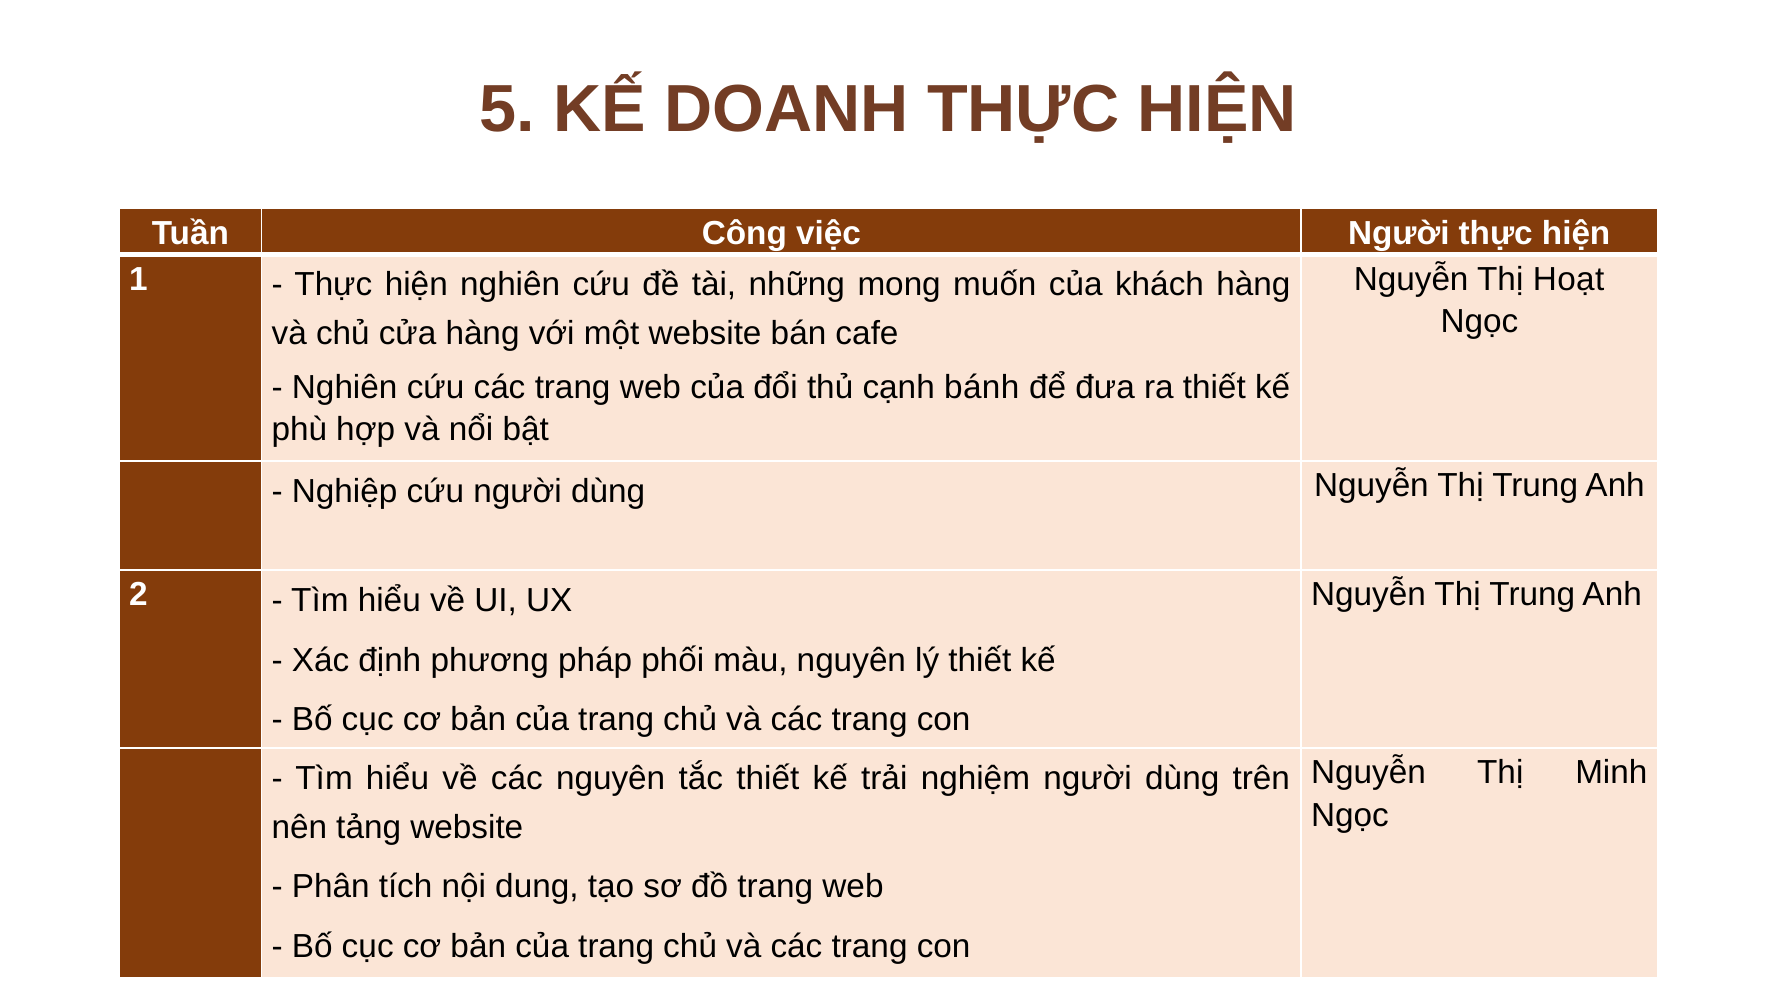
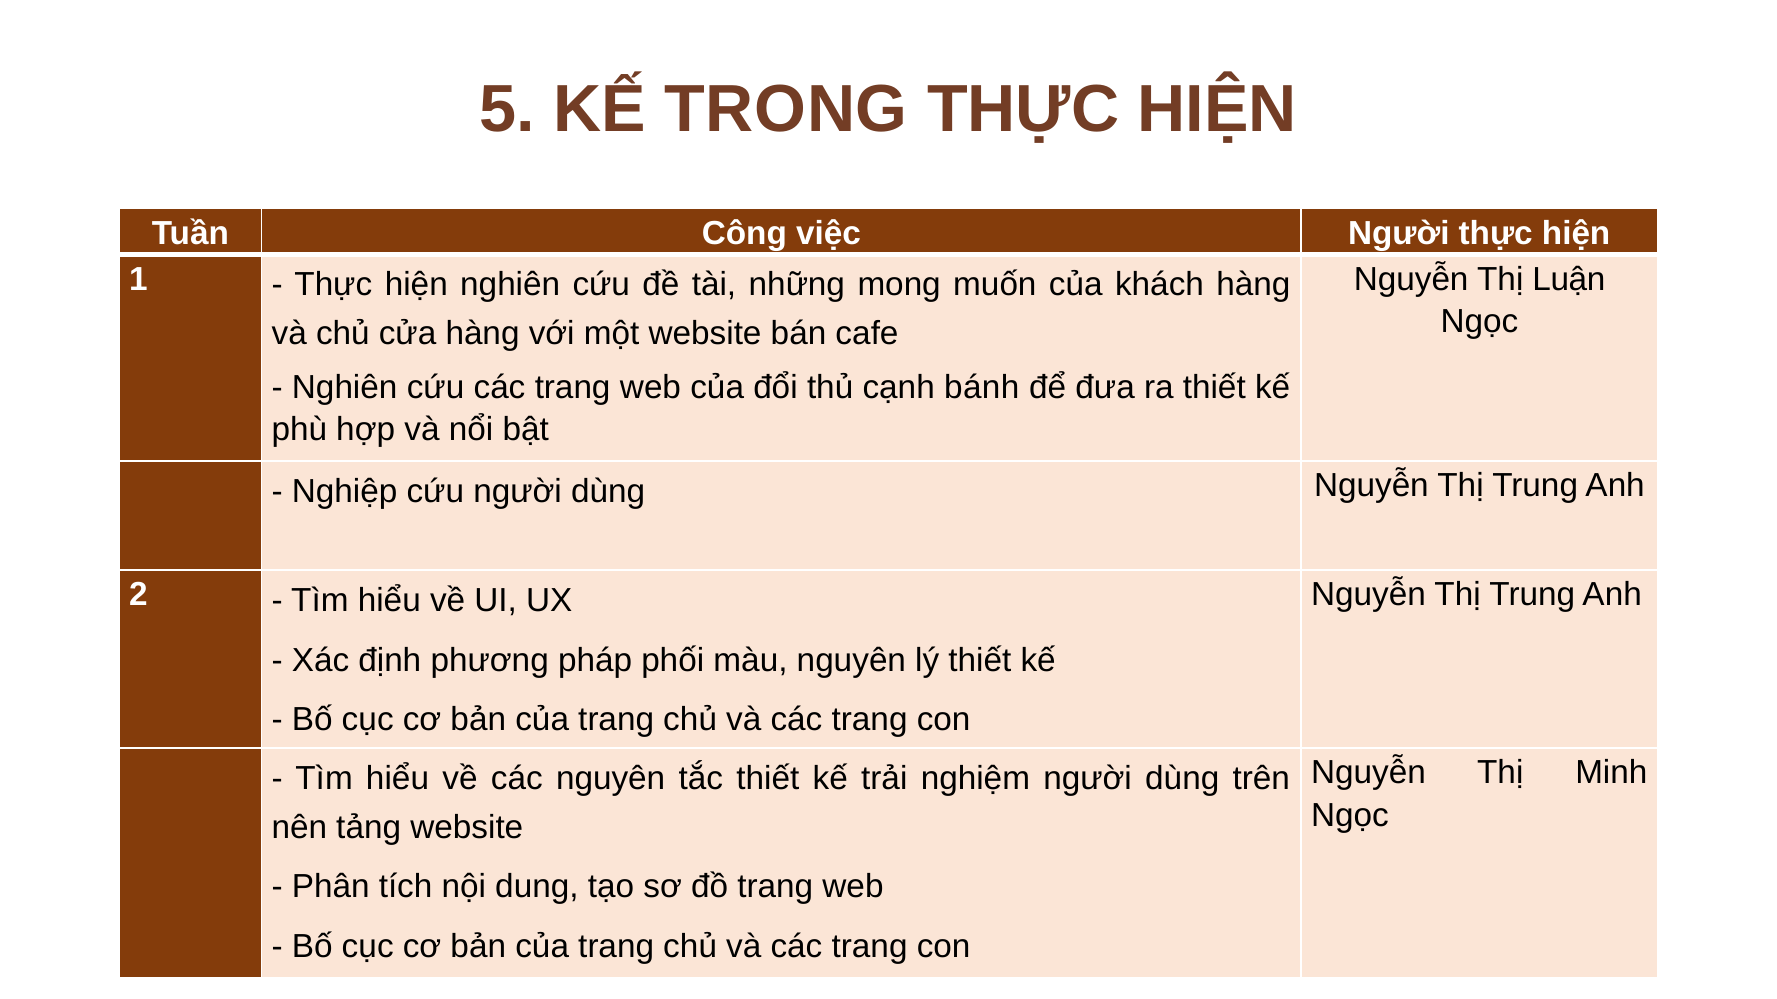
DOANH: DOANH -> TRONG (786, 110)
Hoạt: Hoạt -> Luận (1569, 279)
